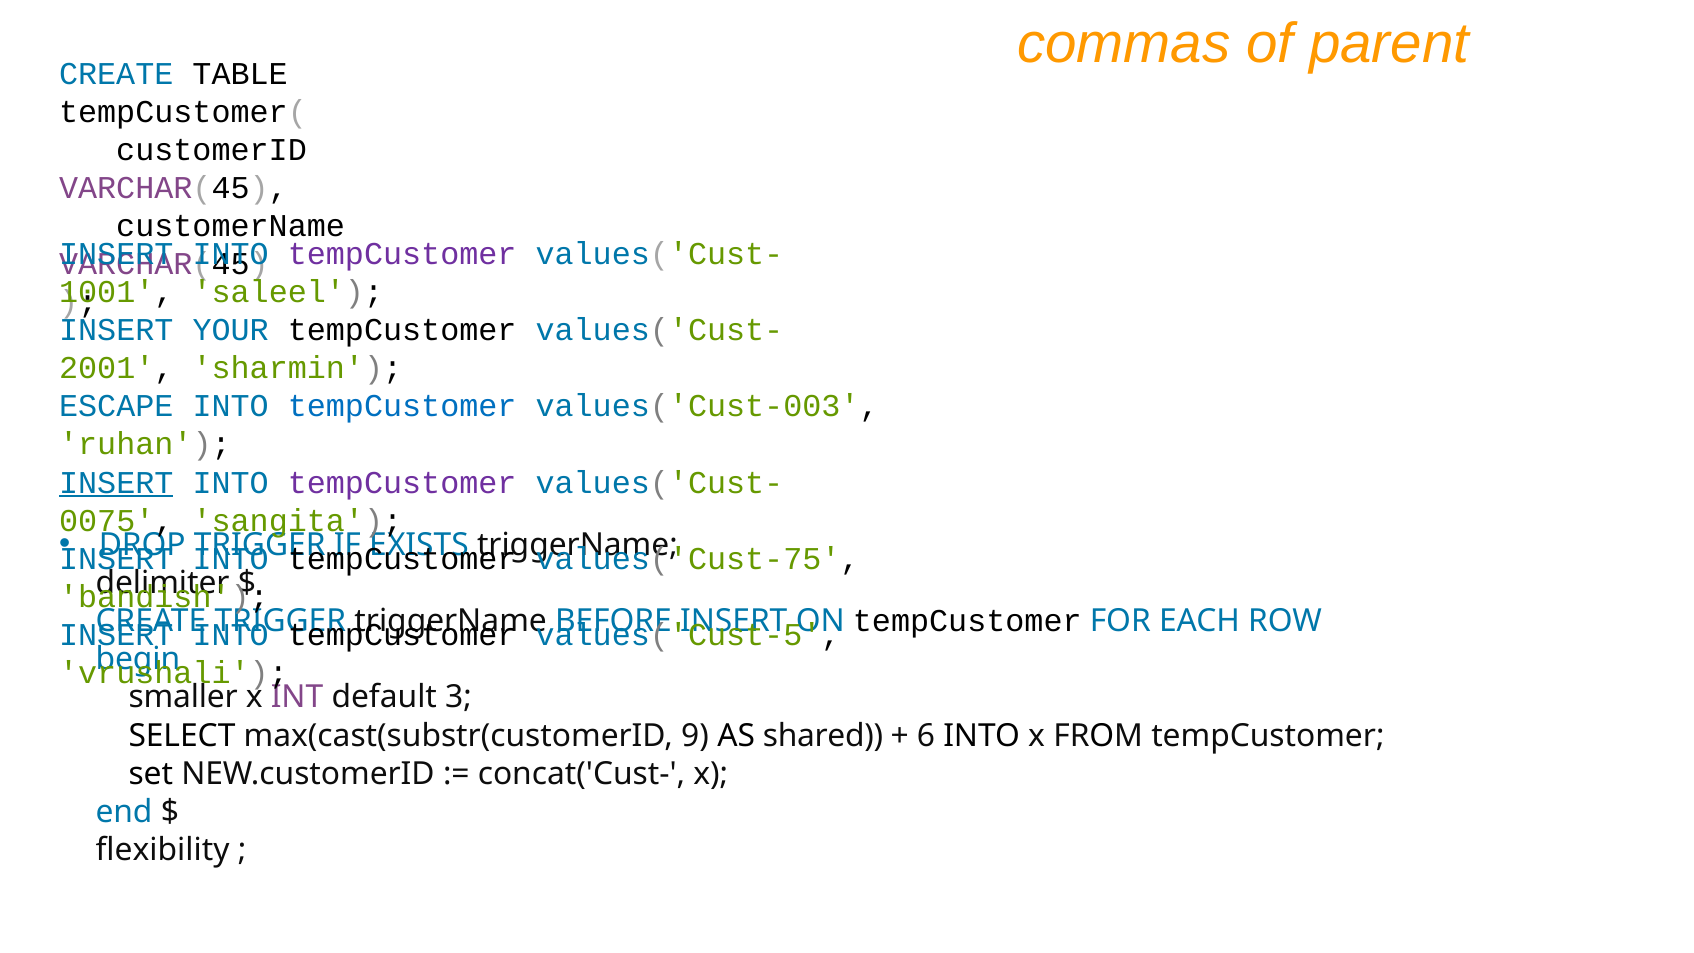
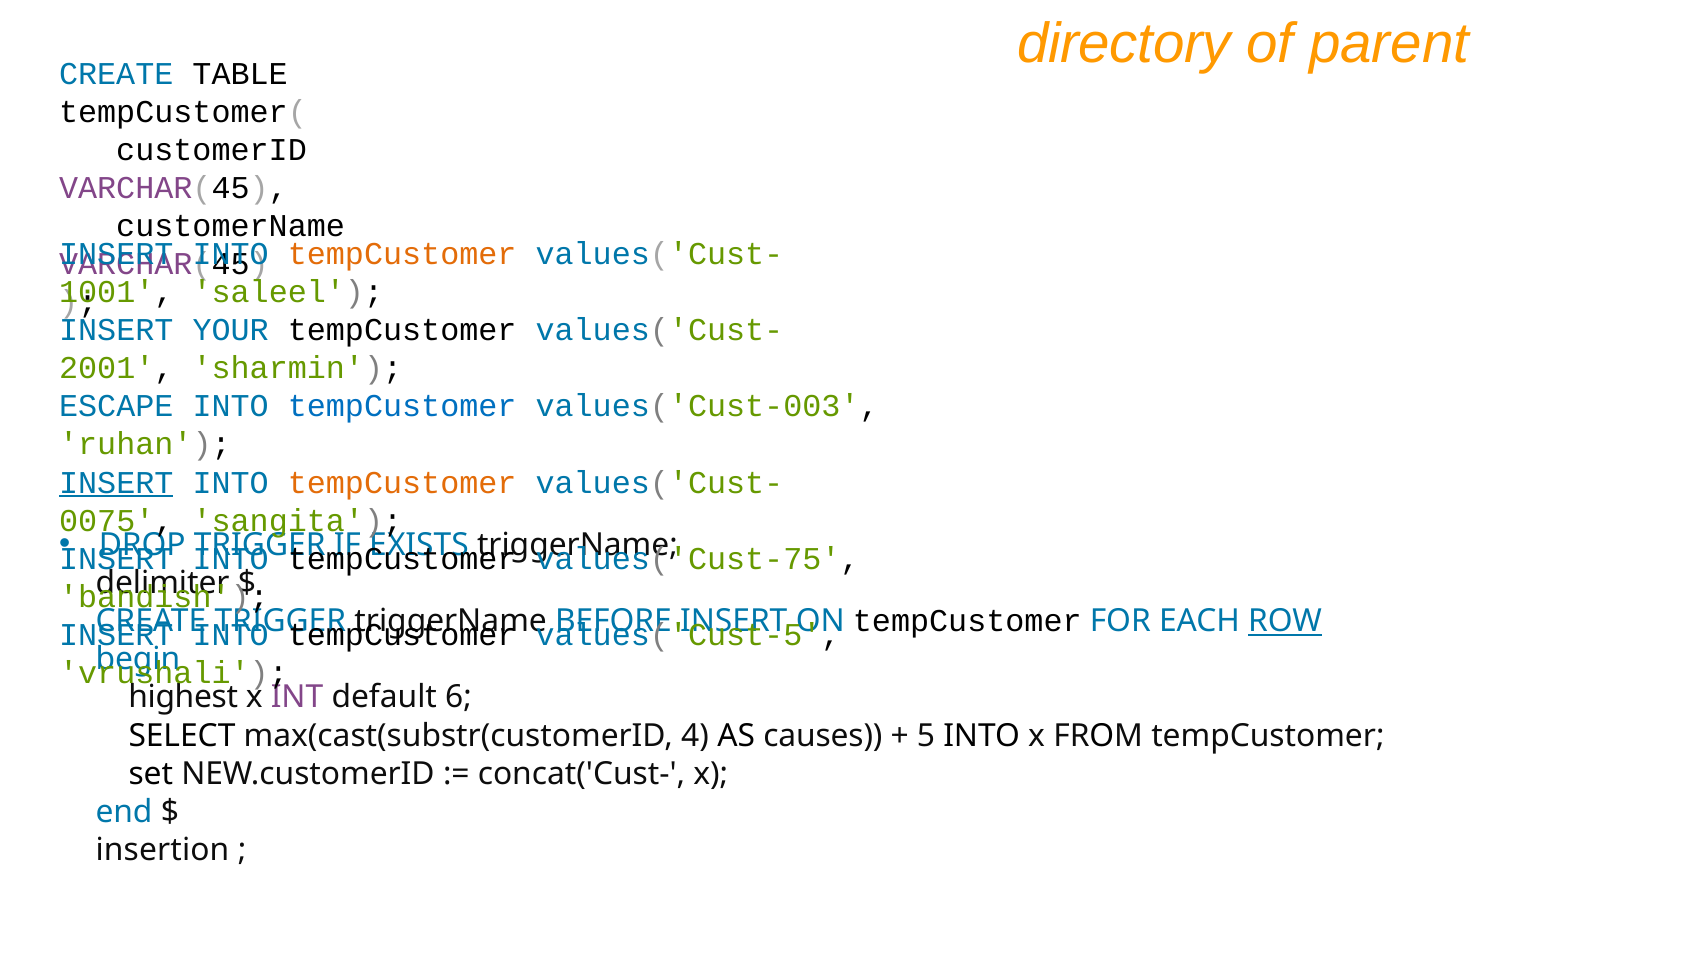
commas: commas -> directory (1124, 44)
tempCustomer colour: purple -> orange (402, 254)
tempCustomer colour: purple -> orange (402, 482)
ROW underline: none -> present (1285, 621)
smaller: smaller -> highest (183, 697)
3: 3 -> 6 (459, 697)
9: 9 -> 4 (695, 735)
shared: shared -> causes (823, 735)
6: 6 -> 5 (926, 735)
flexibility: flexibility -> insertion (162, 850)
